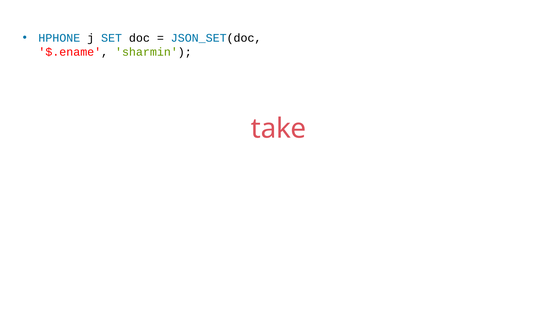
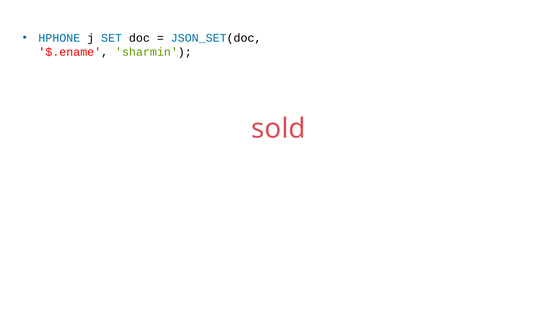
take: take -> sold (278, 129)
